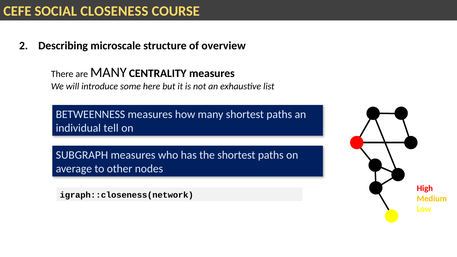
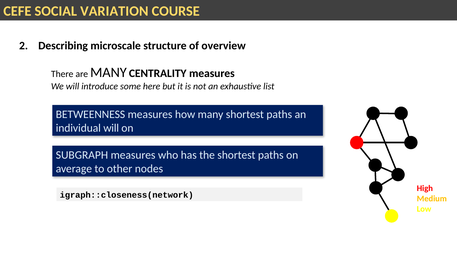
CLOSENESS: CLOSENESS -> VARIATION (114, 11)
individual tell: tell -> will (111, 128)
